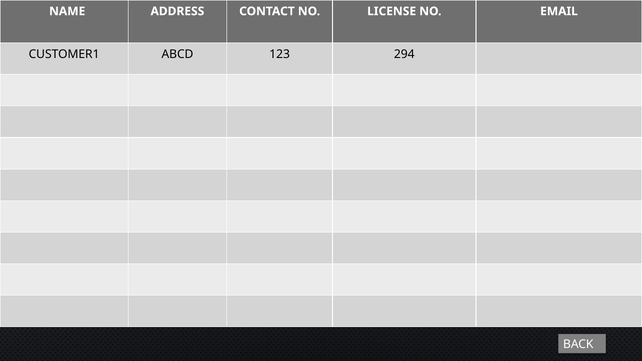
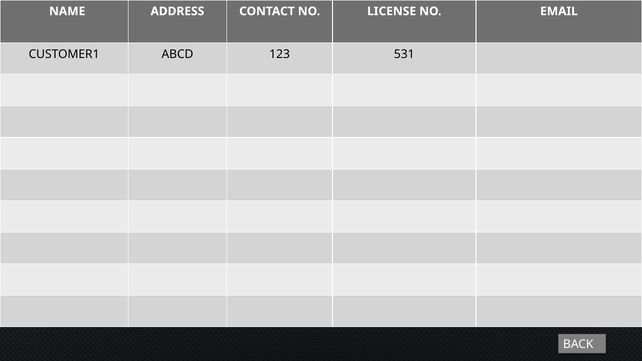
294: 294 -> 531 (404, 54)
